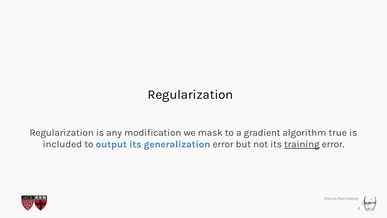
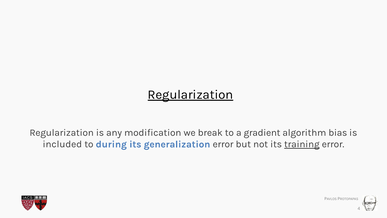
Regularization underline: none -> present (190, 95)
mask: mask -> break (210, 132)
true: true -> bias (338, 132)
output: output -> during (111, 144)
